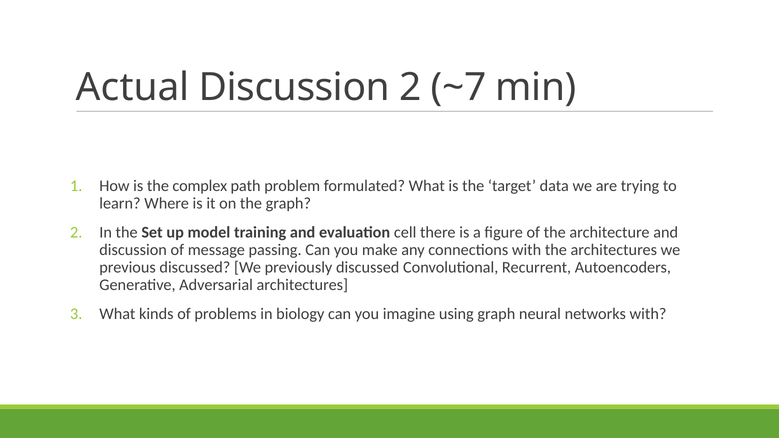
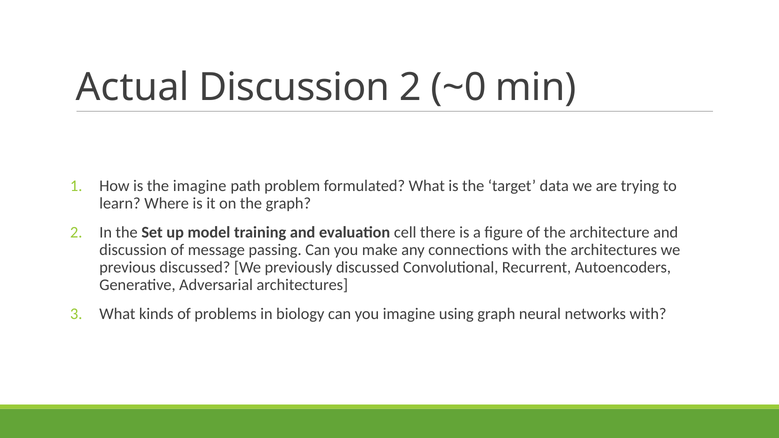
~7: ~7 -> ~0 (459, 87)
the complex: complex -> imagine (200, 186)
